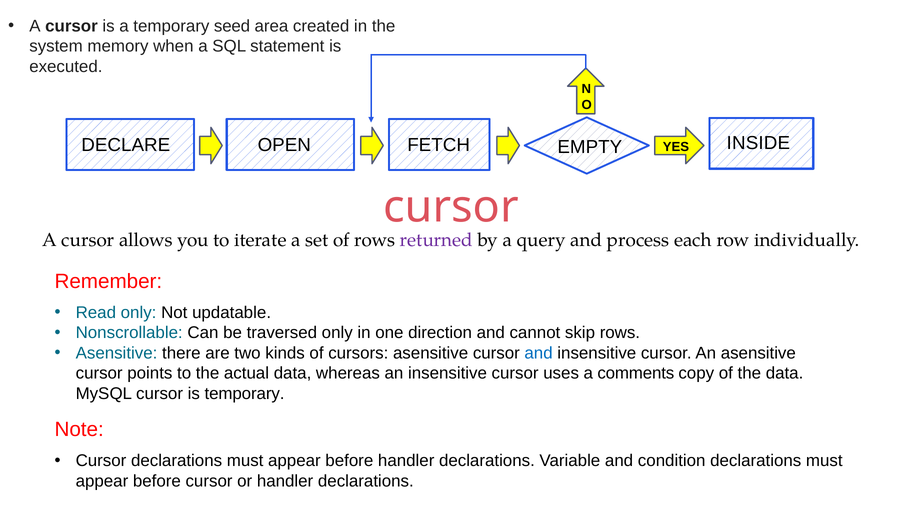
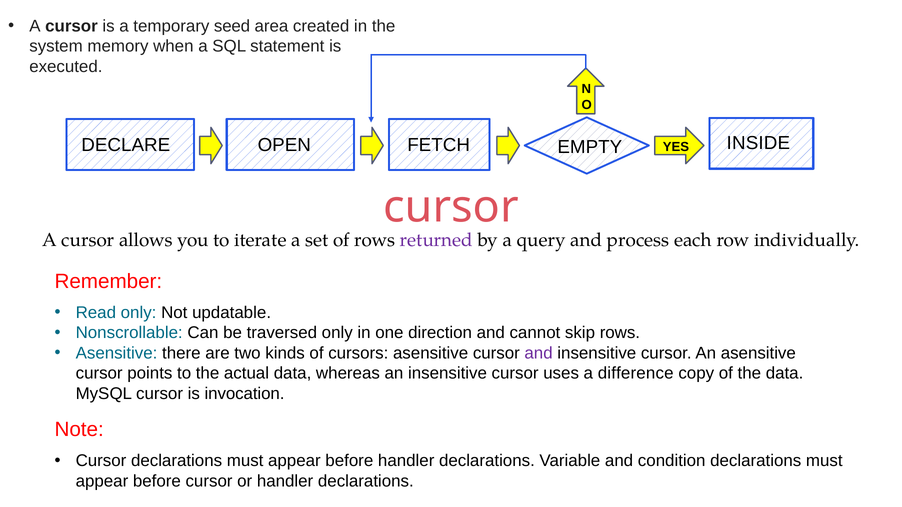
and colour: blue -> purple (539, 353)
comments: comments -> difference (636, 374)
is temporary: temporary -> invocation (245, 394)
